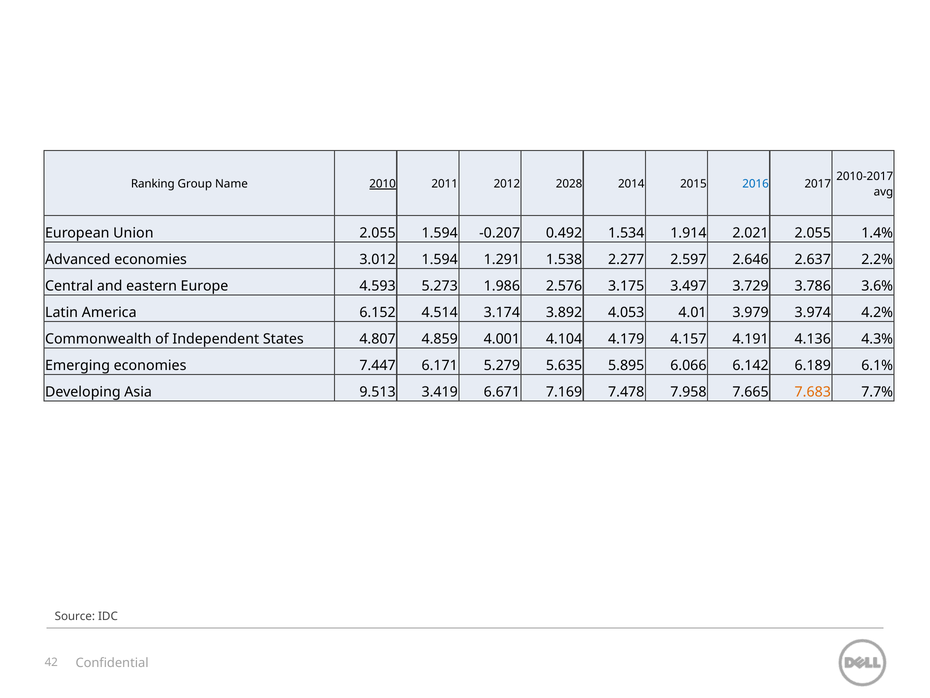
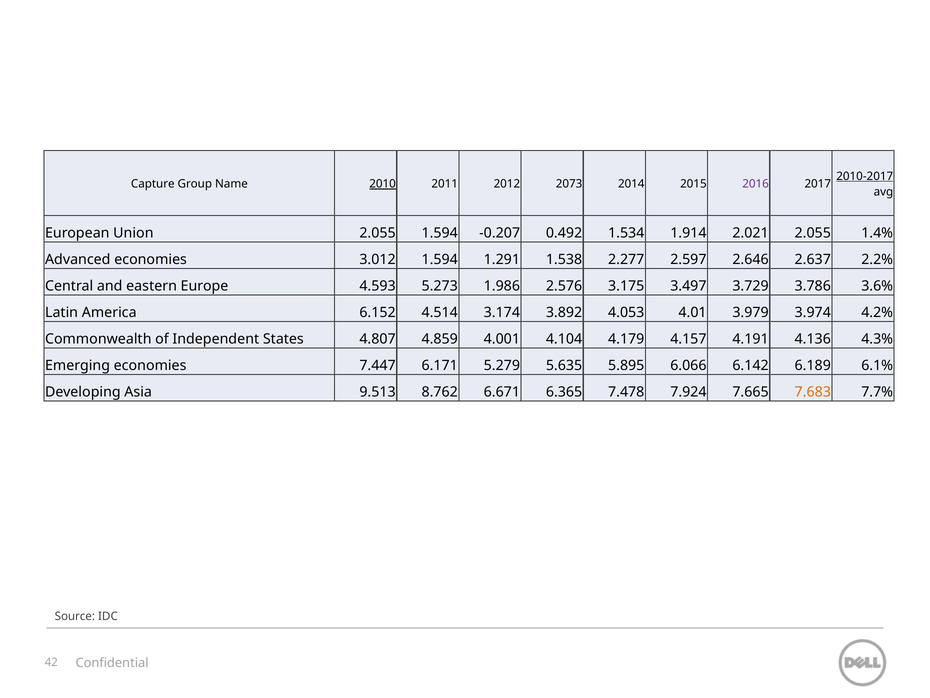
2010-2017 underline: none -> present (865, 176)
Ranking: Ranking -> Capture (153, 184)
2028: 2028 -> 2073 (569, 184)
2016 colour: blue -> purple (756, 184)
3.419: 3.419 -> 8.762 (440, 392)
7.169: 7.169 -> 6.365 (564, 392)
7.958: 7.958 -> 7.924 (688, 392)
